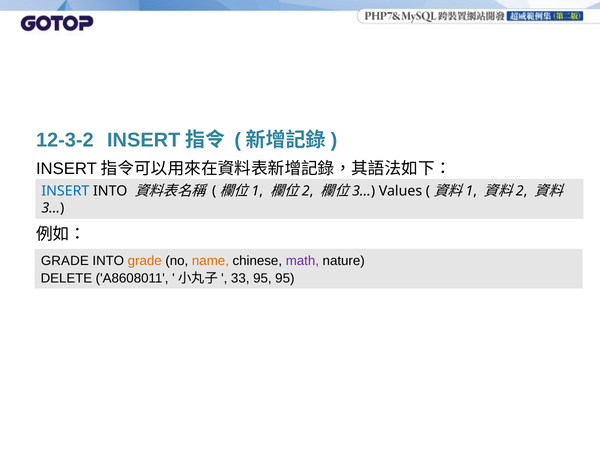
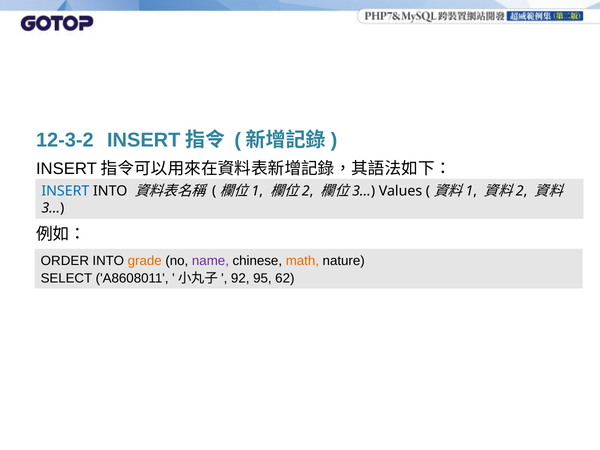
GRADE: GRADE -> ORDER (65, 261)
name colour: orange -> purple (210, 261)
math colour: purple -> orange (302, 261)
DELETE: DELETE -> SELECT (66, 278)
33: 33 -> 92 (240, 278)
95 95: 95 -> 62 (285, 278)
